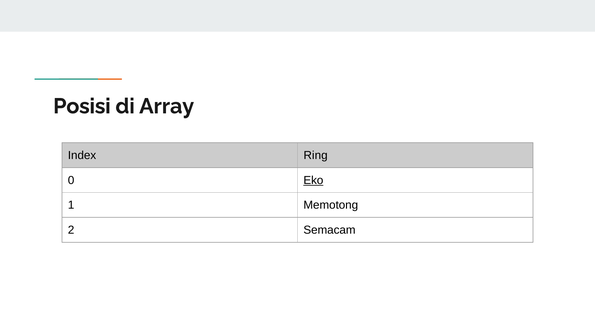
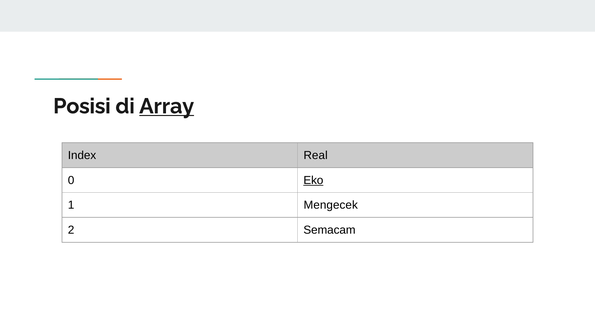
Array underline: none -> present (167, 106)
Ring: Ring -> Real (316, 155)
Memotong: Memotong -> Mengecek (331, 205)
